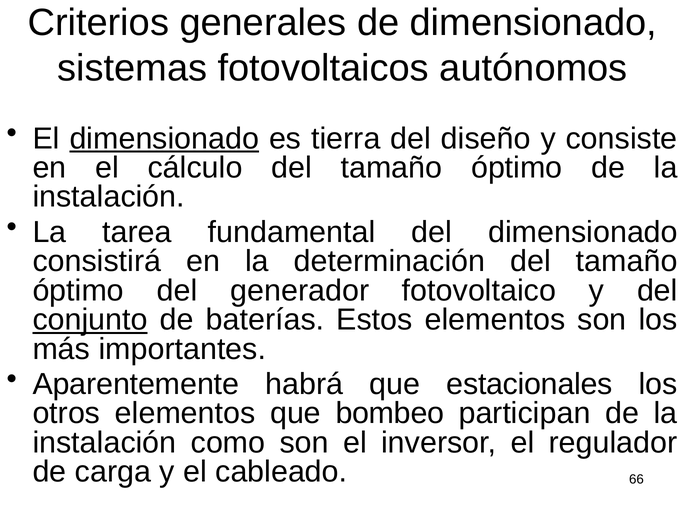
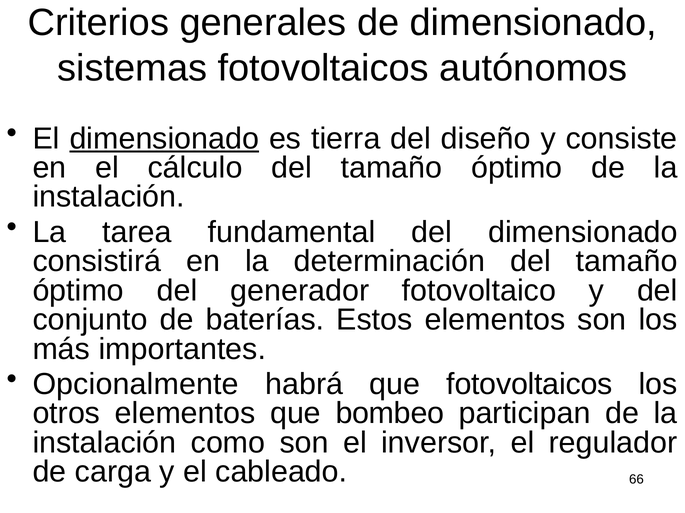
conjunto underline: present -> none (90, 320)
Aparentemente: Aparentemente -> Opcionalmente (136, 385)
que estacionales: estacionales -> fotovoltaicos (529, 385)
